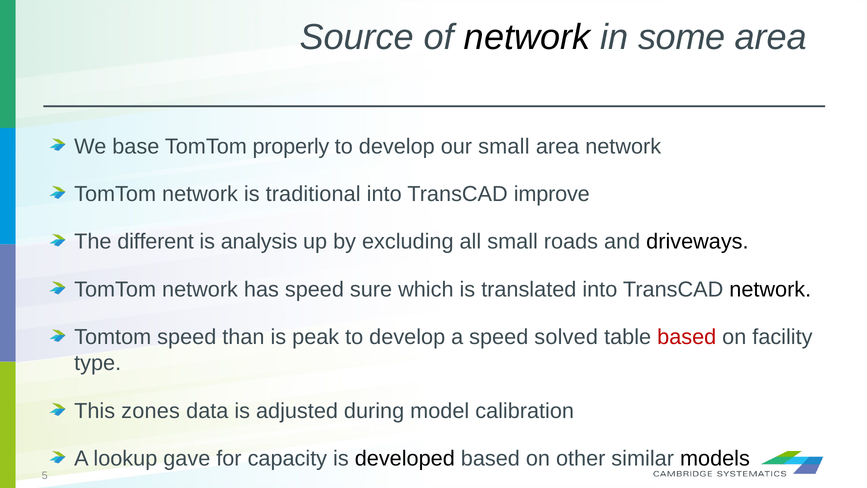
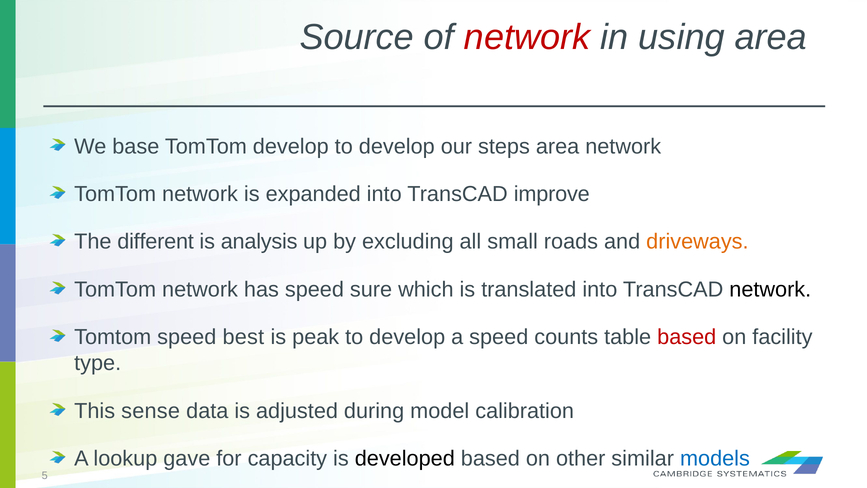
network colour: black -> red (527, 37)
some: some -> using (682, 37)
TomTom properly: properly -> develop (291, 146)
our small: small -> steps (504, 146)
traditional: traditional -> expanded (313, 194)
driveways colour: black -> orange (697, 242)
than: than -> best (243, 337)
solved: solved -> counts (566, 337)
zones: zones -> sense (151, 411)
models colour: black -> blue (715, 458)
